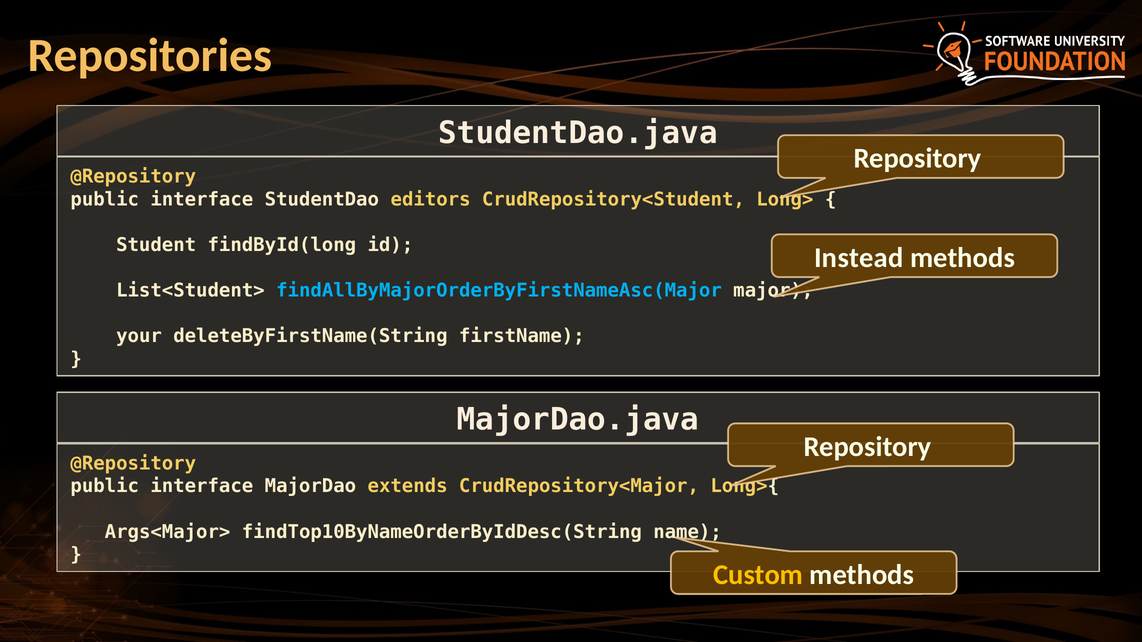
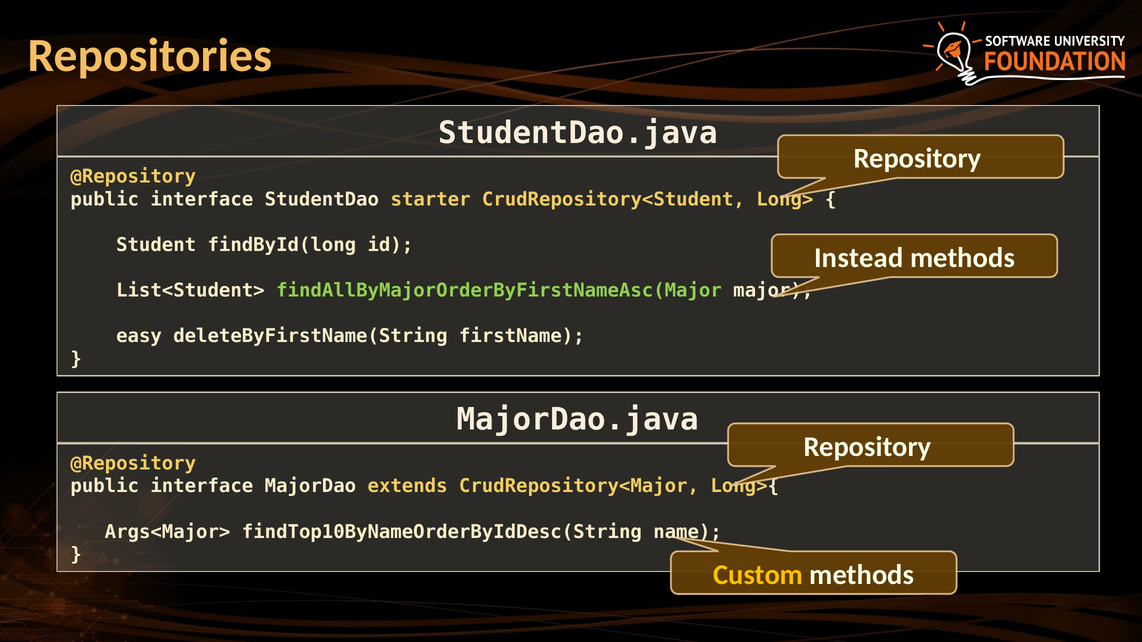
editors: editors -> starter (431, 199)
findAllByMajorOrderByFirstNameAsc(Major colour: light blue -> light green (499, 291)
your: your -> easy (139, 336)
